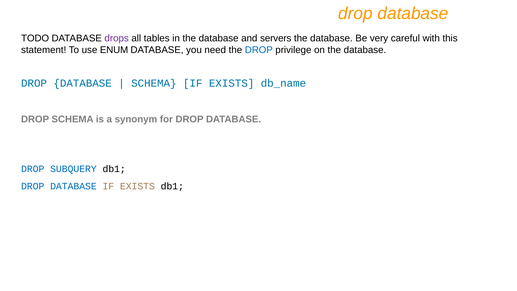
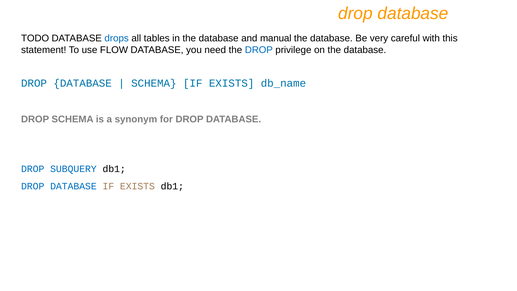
drops colour: purple -> blue (117, 38)
servers: servers -> manual (276, 38)
ENUM: ENUM -> FLOW (114, 50)
